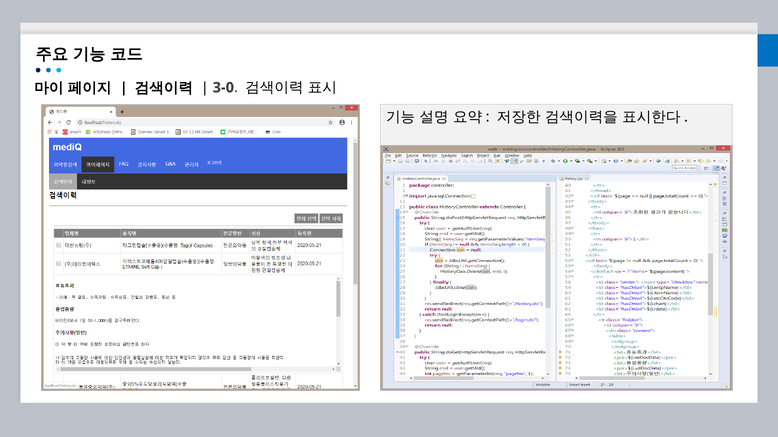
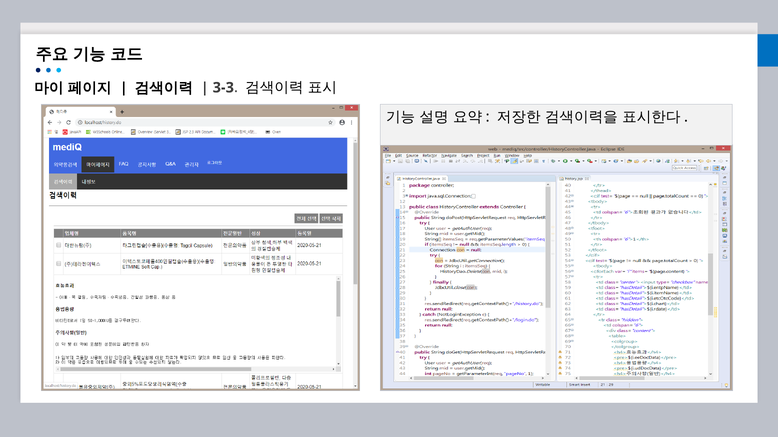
3-0: 3-0 -> 3-3 (223, 88)
